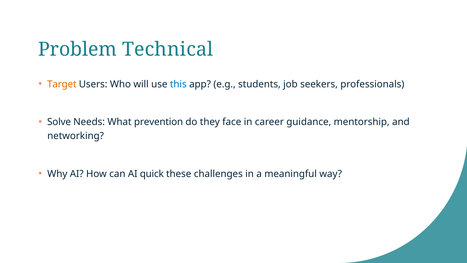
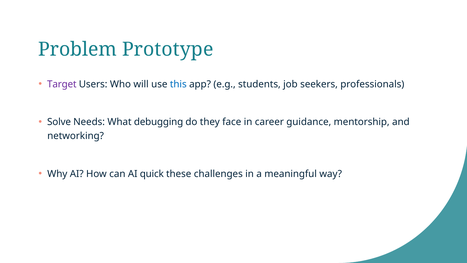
Technical: Technical -> Prototype (168, 49)
Target colour: orange -> purple (62, 84)
prevention: prevention -> debugging (159, 122)
